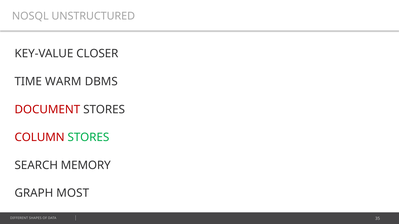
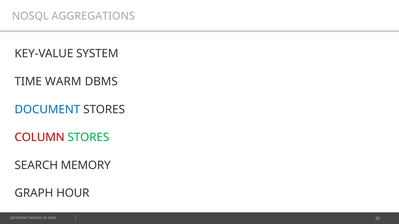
UNSTRUCTURED: UNSTRUCTURED -> AGGREGATIONS (93, 16)
CLOSER: CLOSER -> SYSTEM (97, 54)
DOCUMENT colour: red -> blue (47, 110)
MOST: MOST -> HOUR (73, 193)
